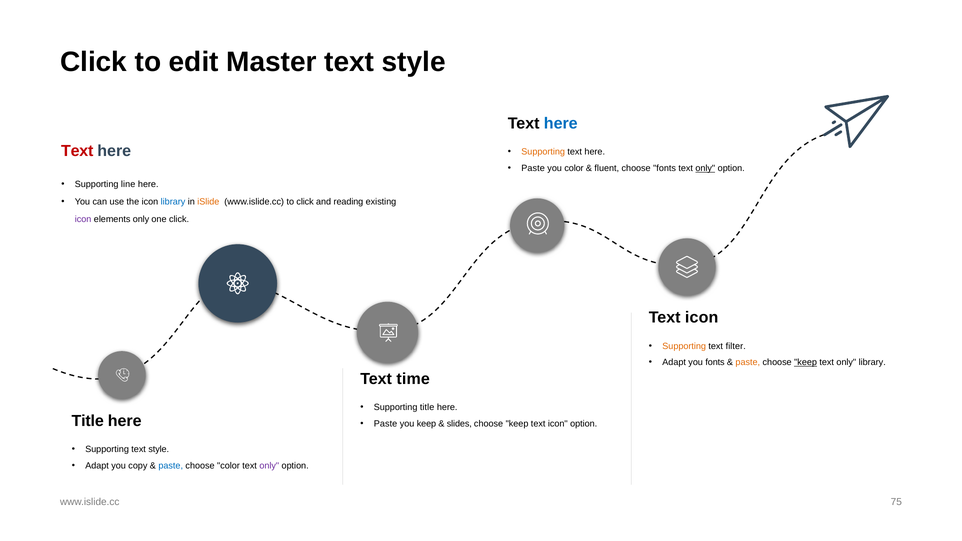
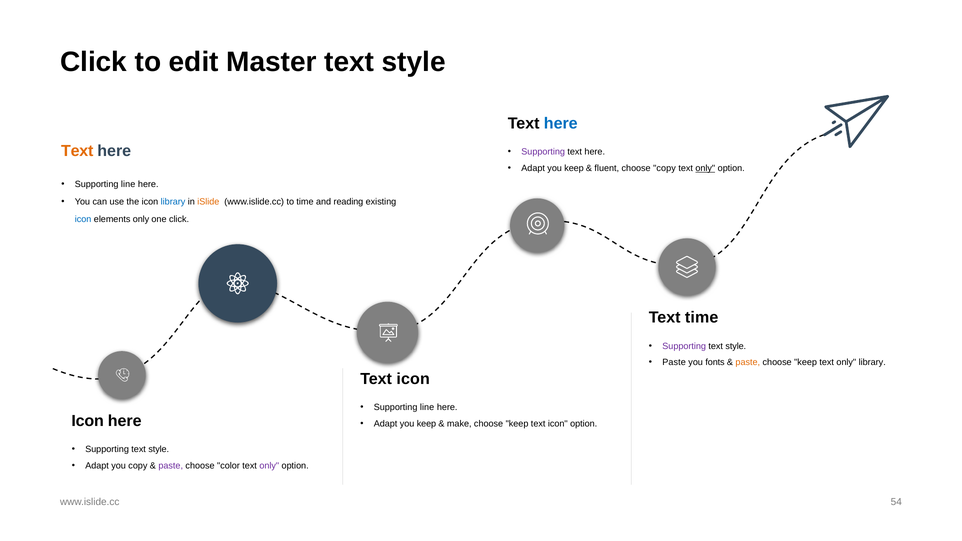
Text colour: red -> orange (77, 151)
Supporting colour: orange -> purple (543, 152)
Paste: Paste -> Adapt (533, 168)
color: color -> keep (574, 168)
choose fonts: fonts -> copy (665, 168)
to click: click -> time (305, 202)
icon colour: purple -> blue (83, 219)
icon: icon -> time (702, 318)
Supporting colour: orange -> purple (684, 346)
filter: filter -> style (736, 346)
Adapt: Adapt -> Paste (674, 363)
keep underline: present -> none (806, 363)
time: time -> icon (413, 379)
title: title -> line (427, 408)
Title: Title -> Icon (88, 421)
Paste: Paste -> Adapt (386, 424)
slides: slides -> make (459, 424)
paste colour: blue -> purple (171, 466)
75: 75 -> 54 (896, 502)
